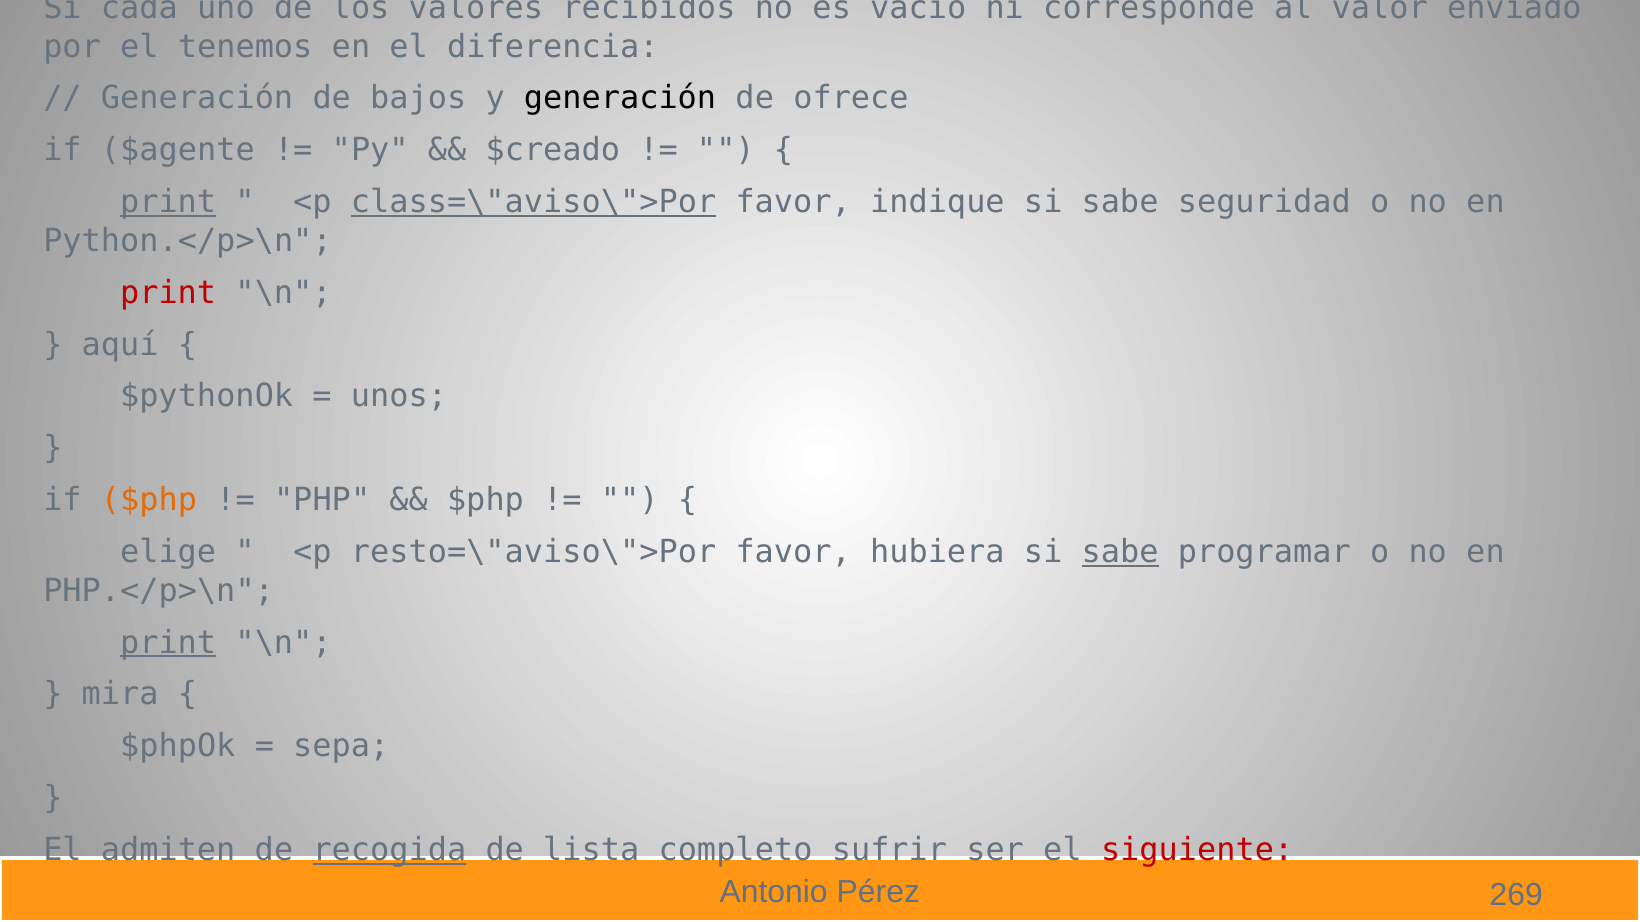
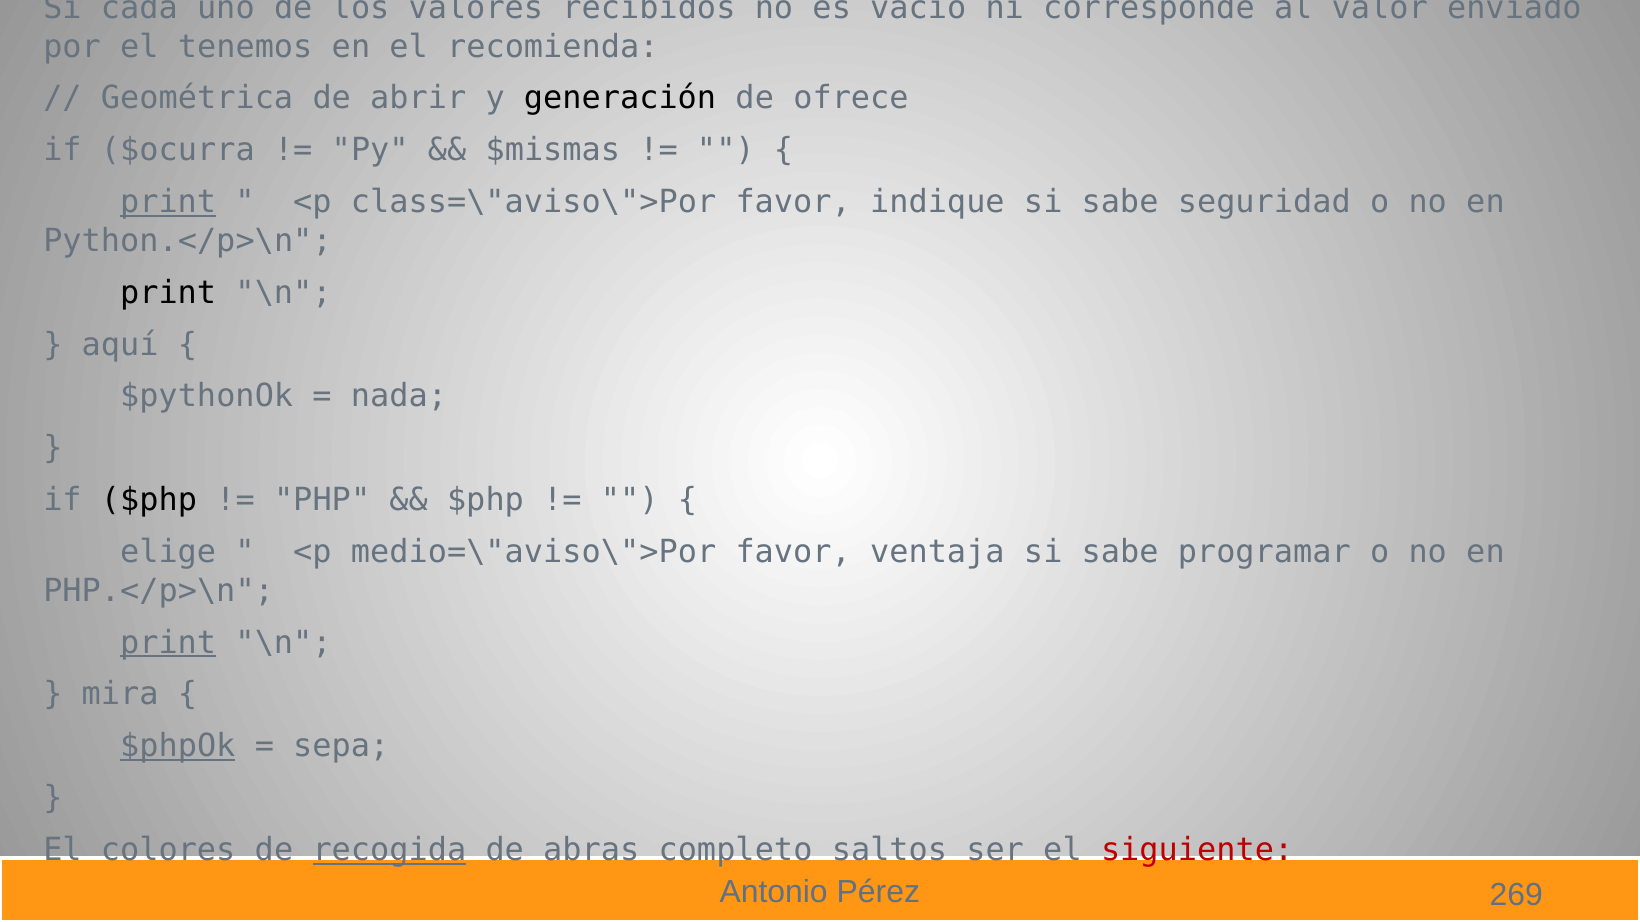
diferencia: diferencia -> recomienda (553, 47)
Generación: Generación -> Geométrica (197, 99)
bajos: bajos -> abrir (418, 99)
$agente: $agente -> $ocurra (178, 151)
$creado: $creado -> $mismas (553, 151)
class=\"aviso\">Por underline: present -> none (534, 202)
print colour: red -> black (168, 293)
unos: unos -> nada (399, 397)
$php colour: orange -> black (149, 501)
resto=\"aviso\">Por: resto=\"aviso\">Por -> medio=\"aviso\">Por (534, 553)
hubiera: hubiera -> ventaja (937, 553)
sabe underline: present -> none (1120, 553)
$phpOk underline: none -> present (178, 747)
admiten: admiten -> colores (168, 851)
lista: lista -> abras (591, 851)
sufrir: sufrir -> saltos (889, 851)
